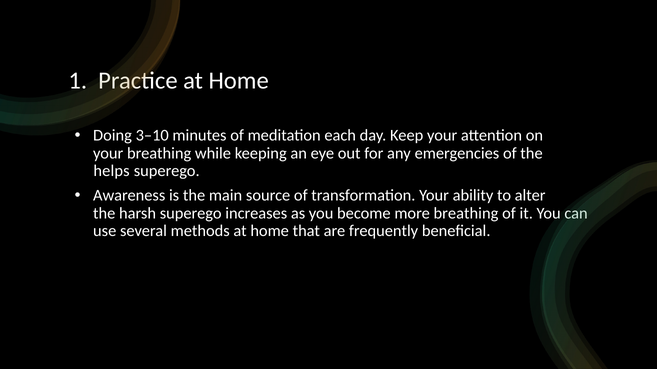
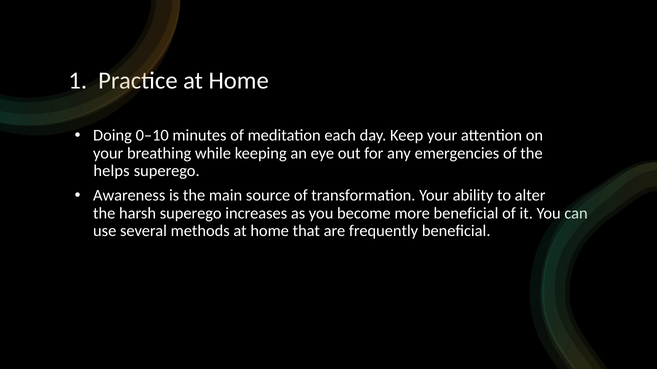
3–10: 3–10 -> 0–10 (152, 136)
more breathing: breathing -> beneficial (466, 213)
